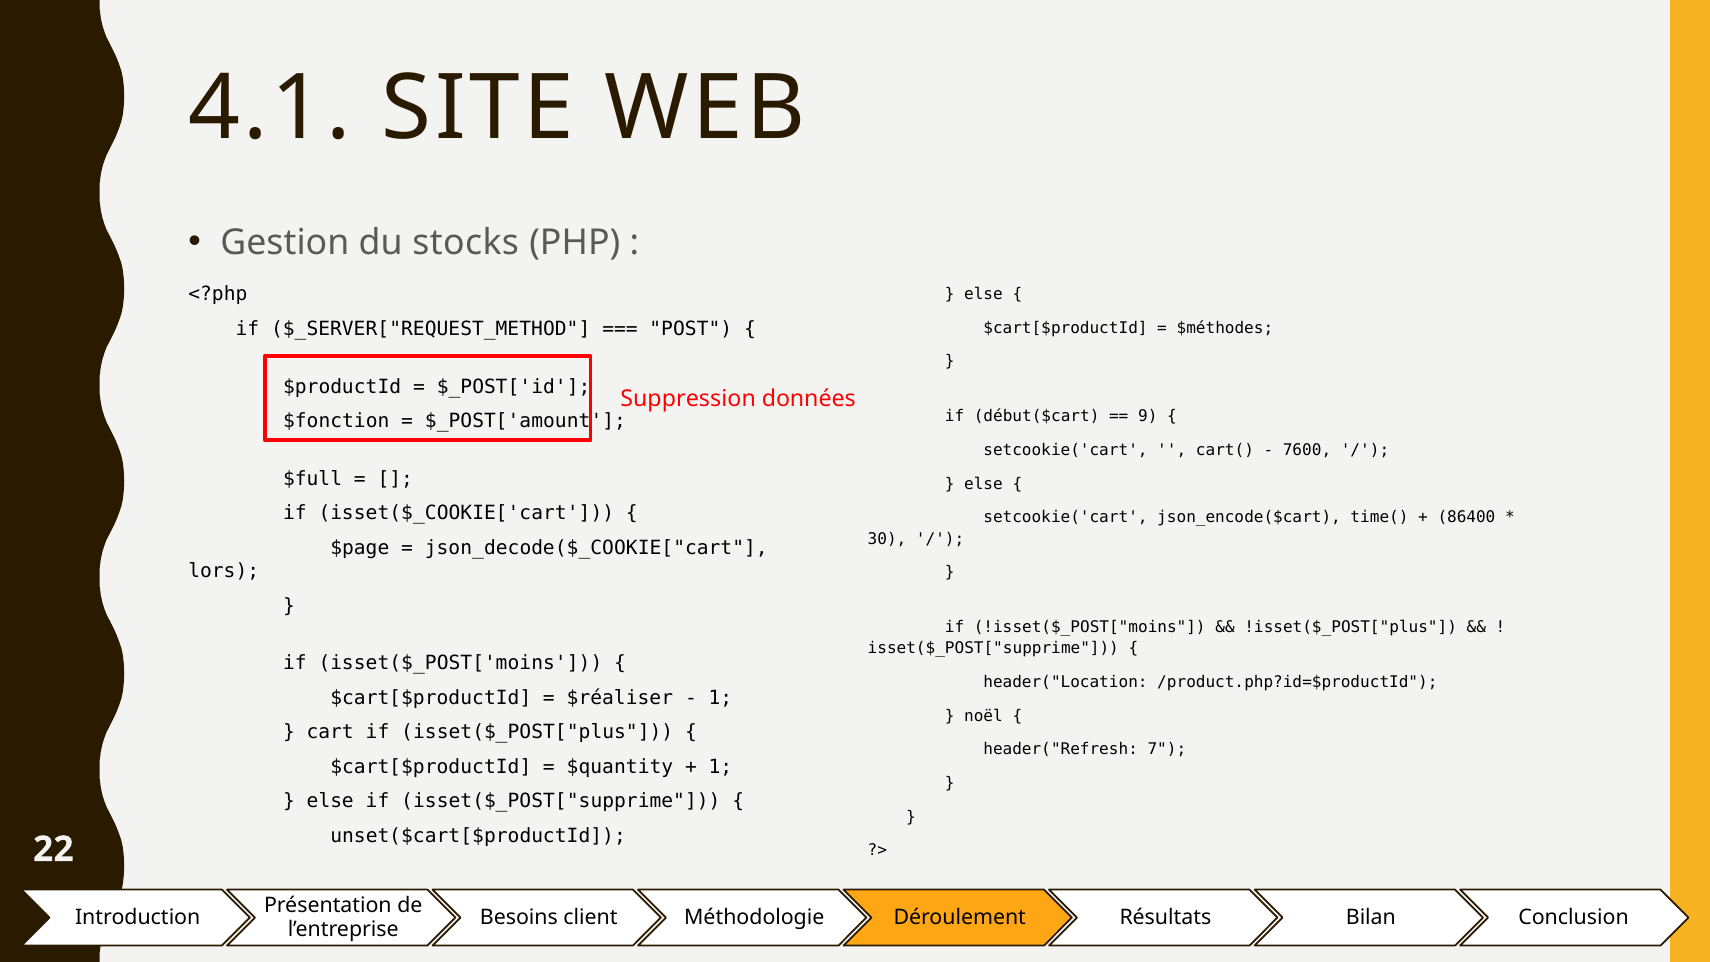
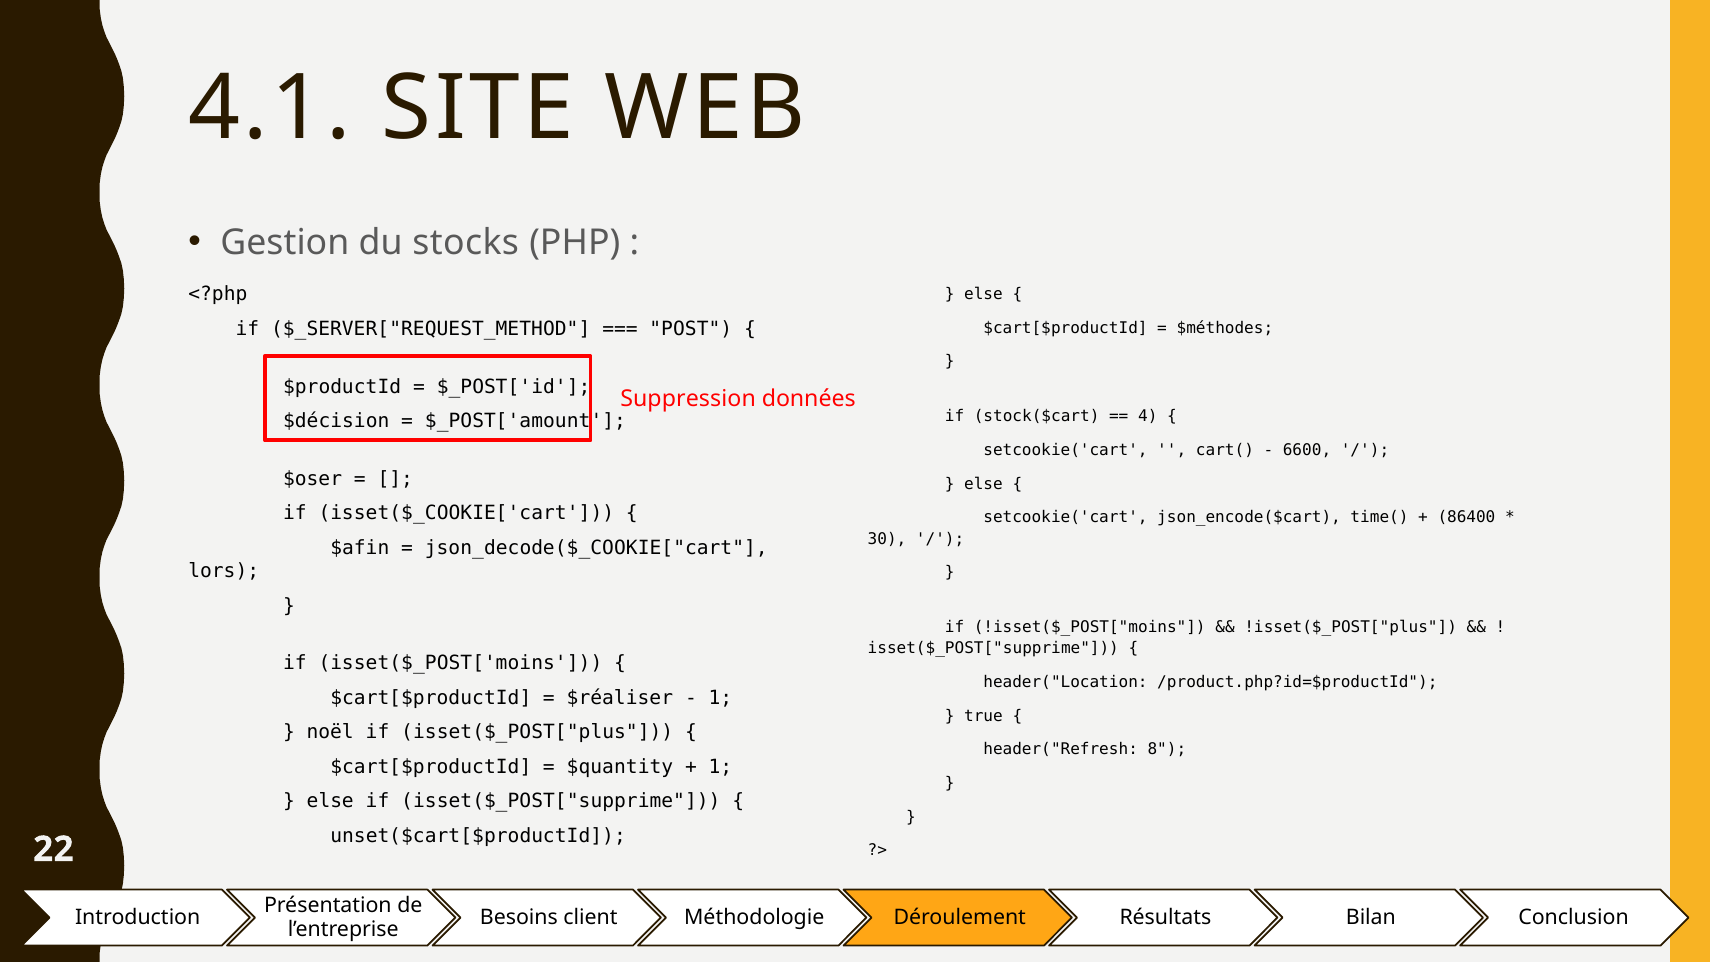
début($cart: début($cart -> stock($cart (1037, 416)
9: 9 -> 4 (1148, 416)
$fonction: $fonction -> $décision (336, 421)
7600: 7600 -> 6600 (1307, 450)
$full: $full -> $oser (313, 479)
$page: $page -> $afin (360, 548)
noël: noël -> true (983, 716)
cart: cart -> noël (330, 732)
7: 7 -> 8 (1167, 749)
